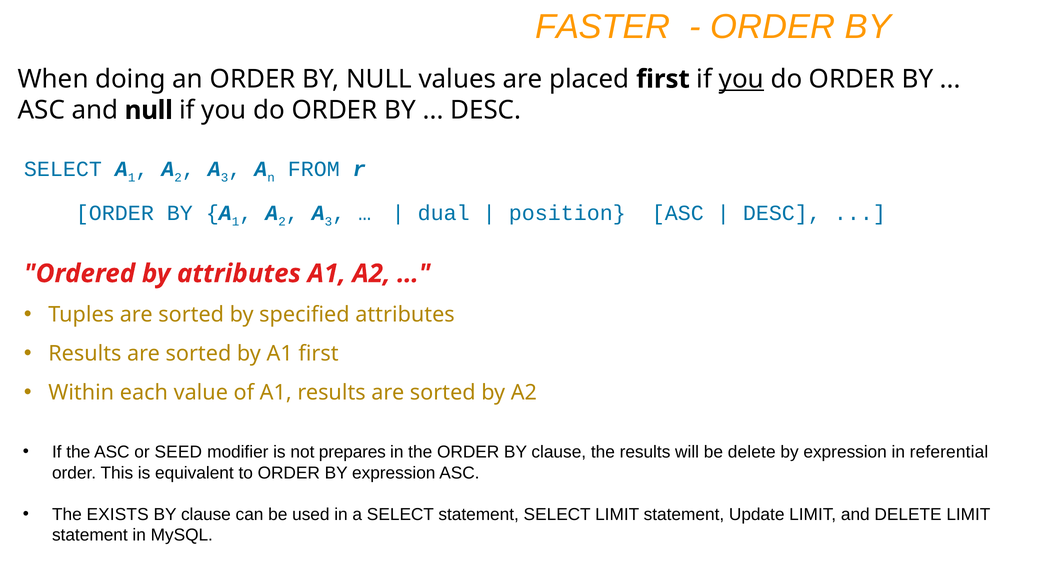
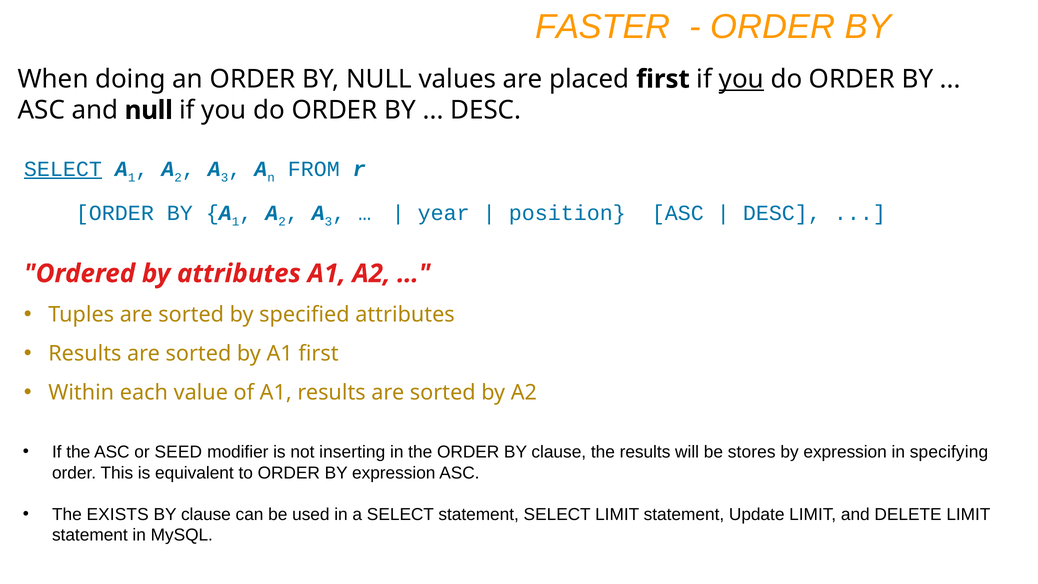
SELECT underline: none -> present (63, 169)
dual: dual -> year (444, 213)
prepares: prepares -> inserting (352, 452)
be delete: delete -> stores (752, 452)
referential: referential -> specifying (949, 452)
